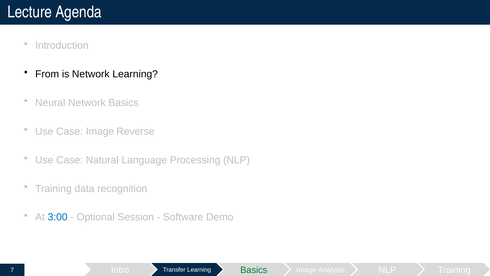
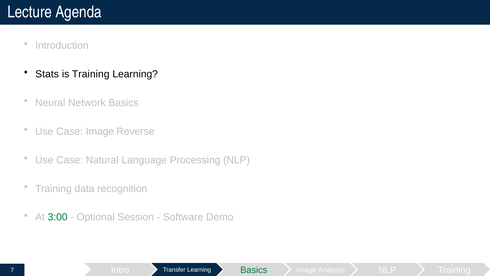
From: From -> Stats (47, 74)
is Network: Network -> Training (91, 74)
3:00 colour: blue -> green (58, 217)
